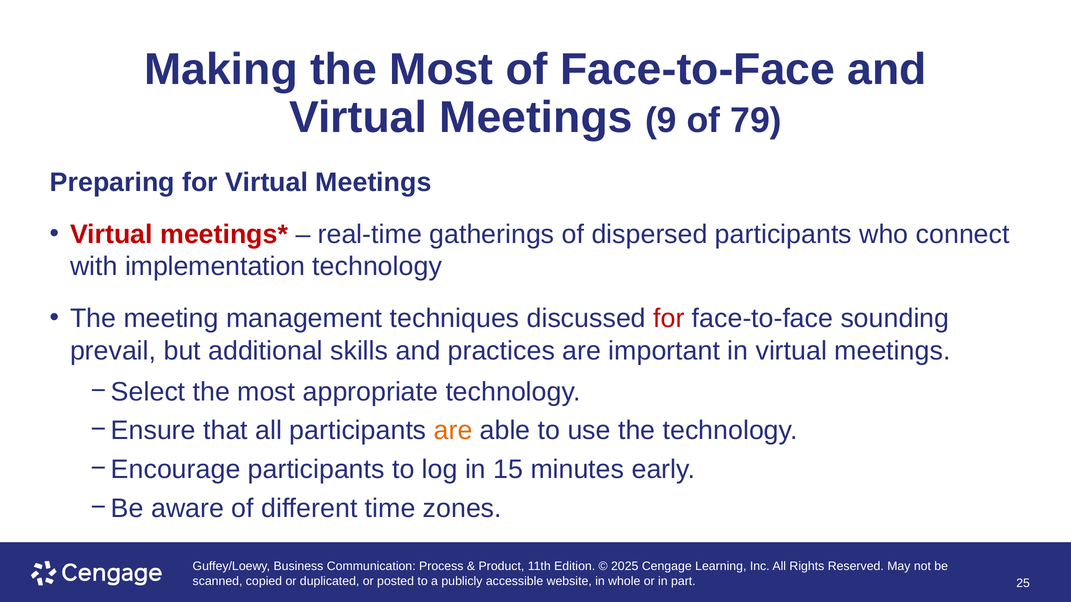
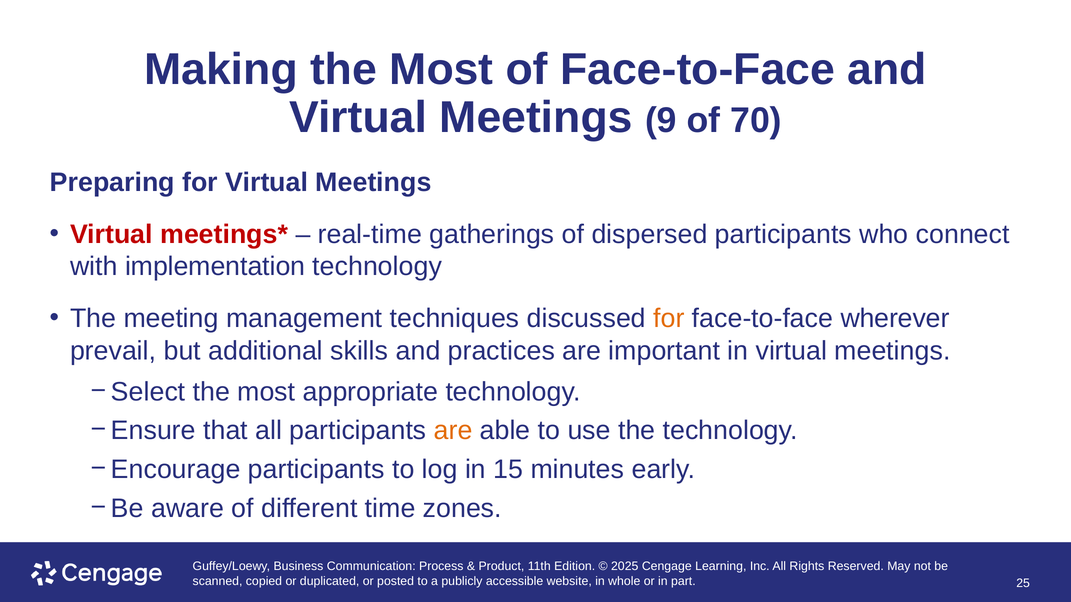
79: 79 -> 70 (756, 121)
for colour: red -> orange (669, 319)
sounding: sounding -> wherever (895, 319)
